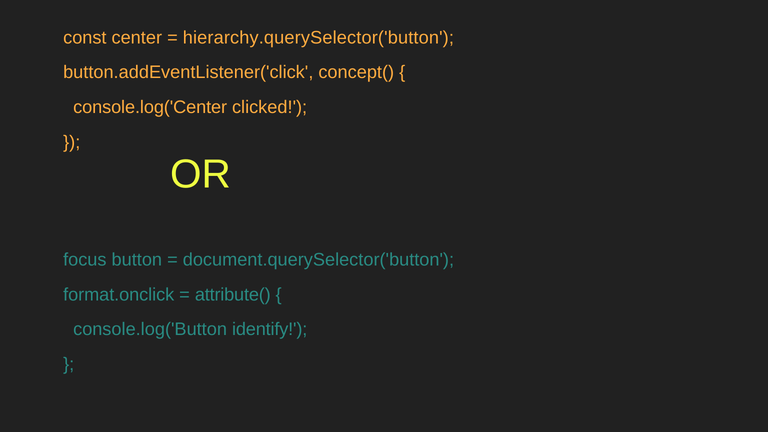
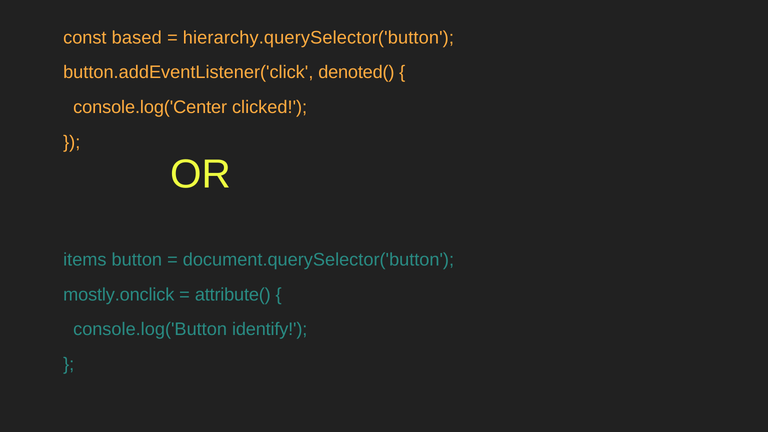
center: center -> based (137, 38)
concept(: concept( -> denoted( (356, 72)
focus: focus -> items (85, 260)
format.onclick: format.onclick -> mostly.onclick (119, 295)
